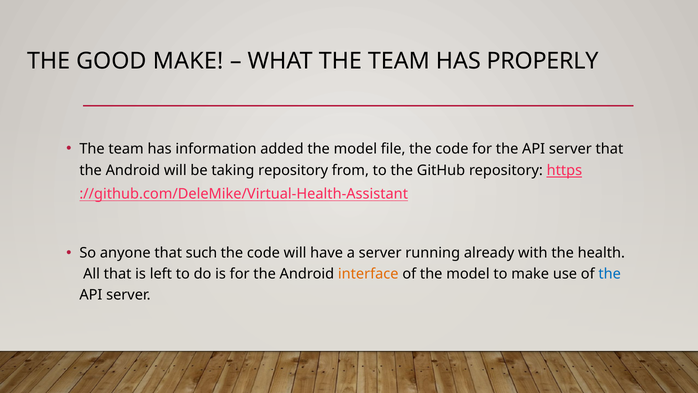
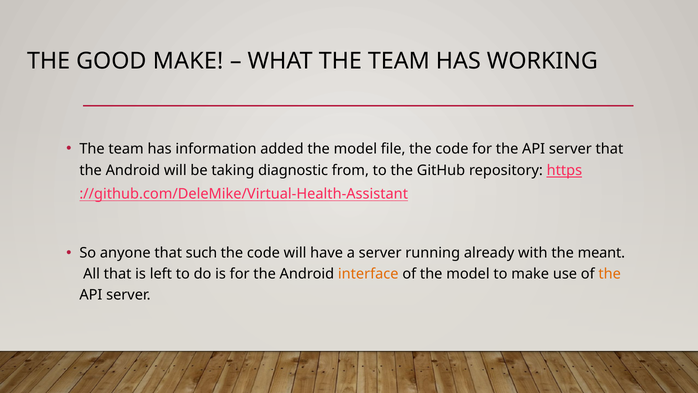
PROPERLY: PROPERLY -> WORKING (542, 61)
taking repository: repository -> diagnostic (293, 170)
health: health -> meant (601, 253)
the colour: blue -> orange (610, 274)
